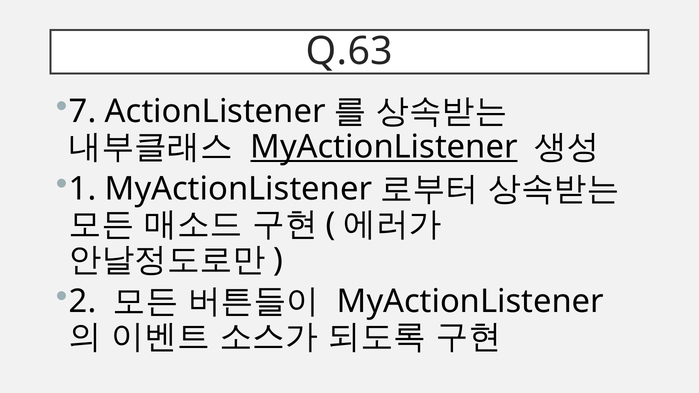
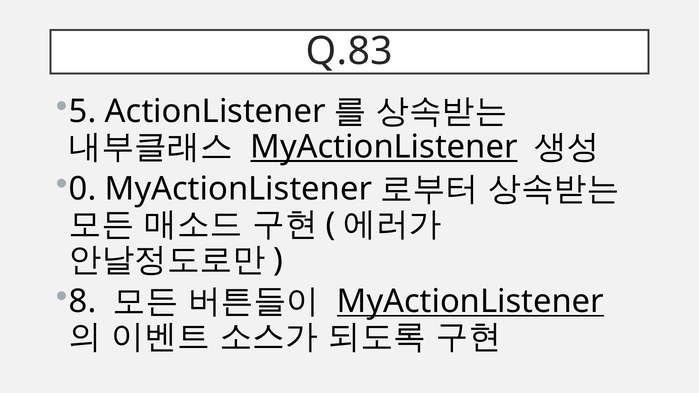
Q.63: Q.63 -> Q.83 (349, 52)
7: 7 -> 5 (83, 112)
1: 1 -> 0 (83, 189)
2: 2 -> 8 (83, 302)
MyActionListener underline: none -> present (470, 302)
